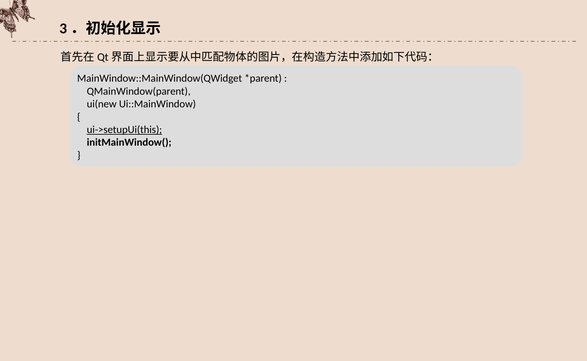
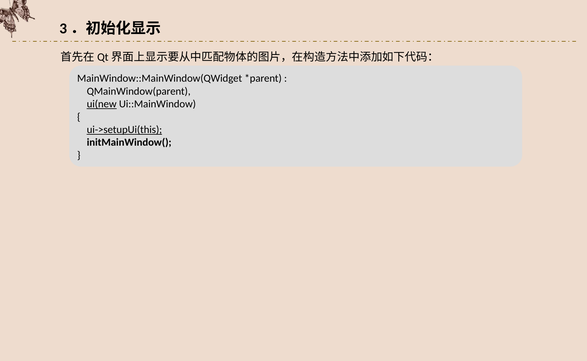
ui(new underline: none -> present (102, 104)
